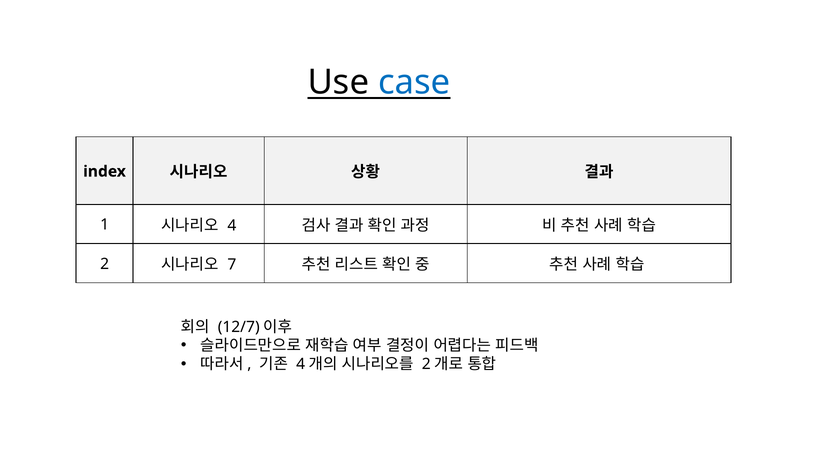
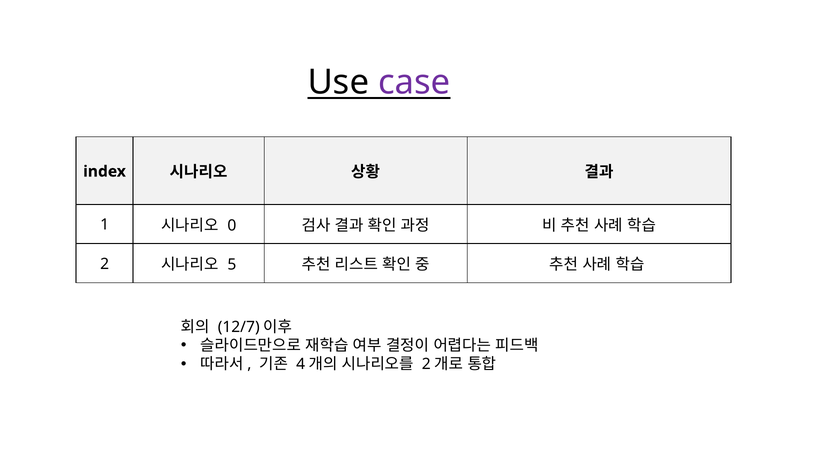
case colour: blue -> purple (414, 82)
4: 4 -> 0 (232, 226)
7: 7 -> 5 (232, 265)
